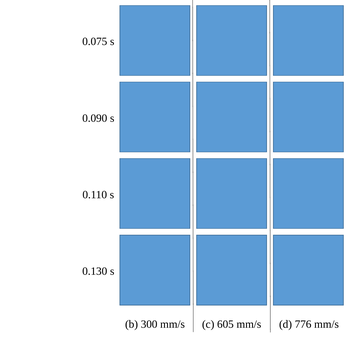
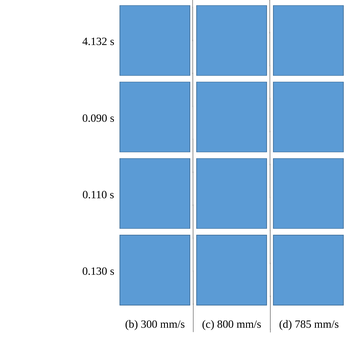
0.075: 0.075 -> 4.132 (95, 42)
605: 605 -> 800 (225, 324)
776: 776 -> 785 (303, 324)
